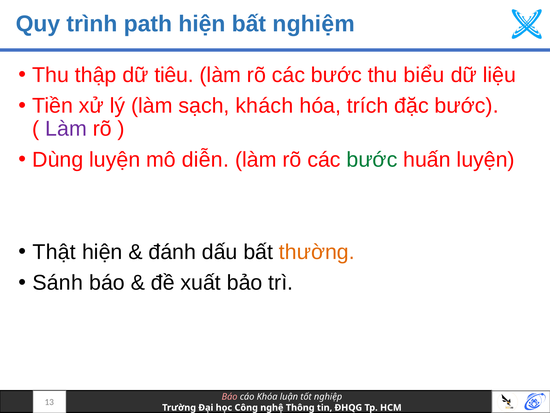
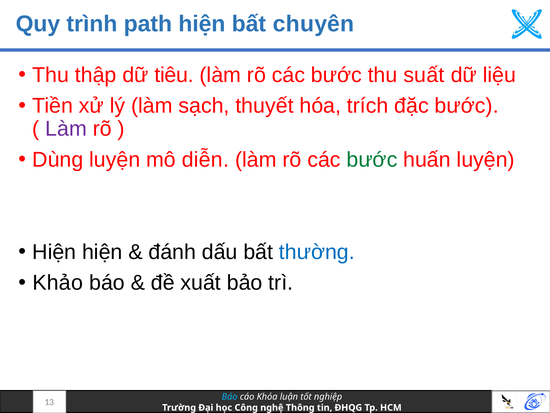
nghiệm: nghiệm -> chuyên (314, 24)
biểu: biểu -> suất (424, 75)
khách: khách -> thuyết (264, 106)
Thật: Thật -> Hiện (54, 252)
thường colour: orange -> blue (317, 252)
Sánh: Sánh -> Khảo (58, 283)
Báo colour: pink -> light blue (230, 396)
